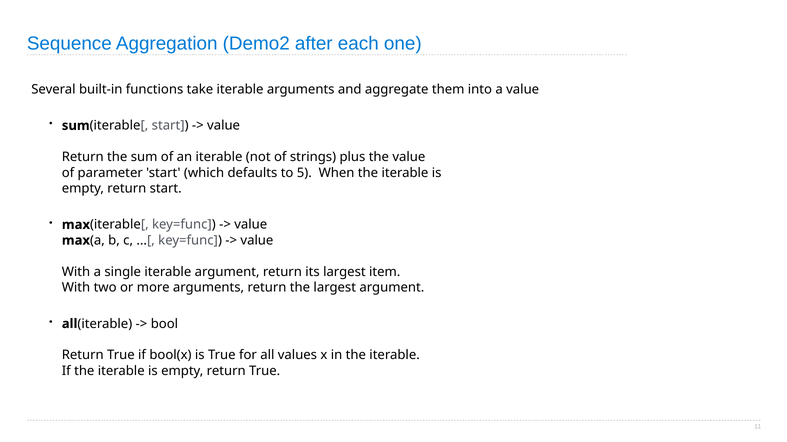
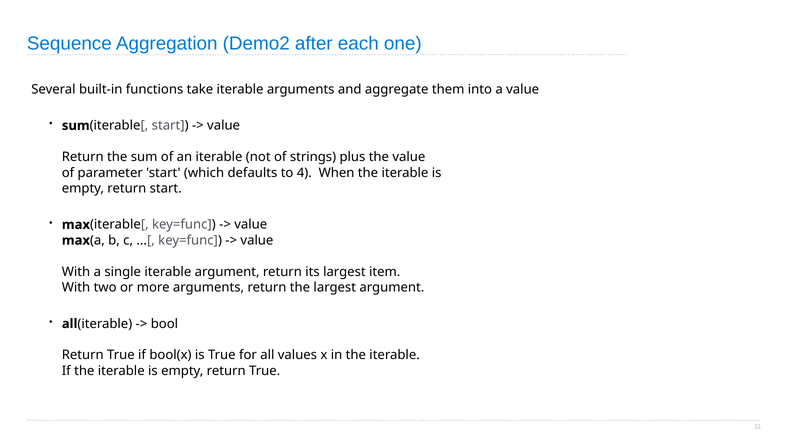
5: 5 -> 4 (304, 173)
